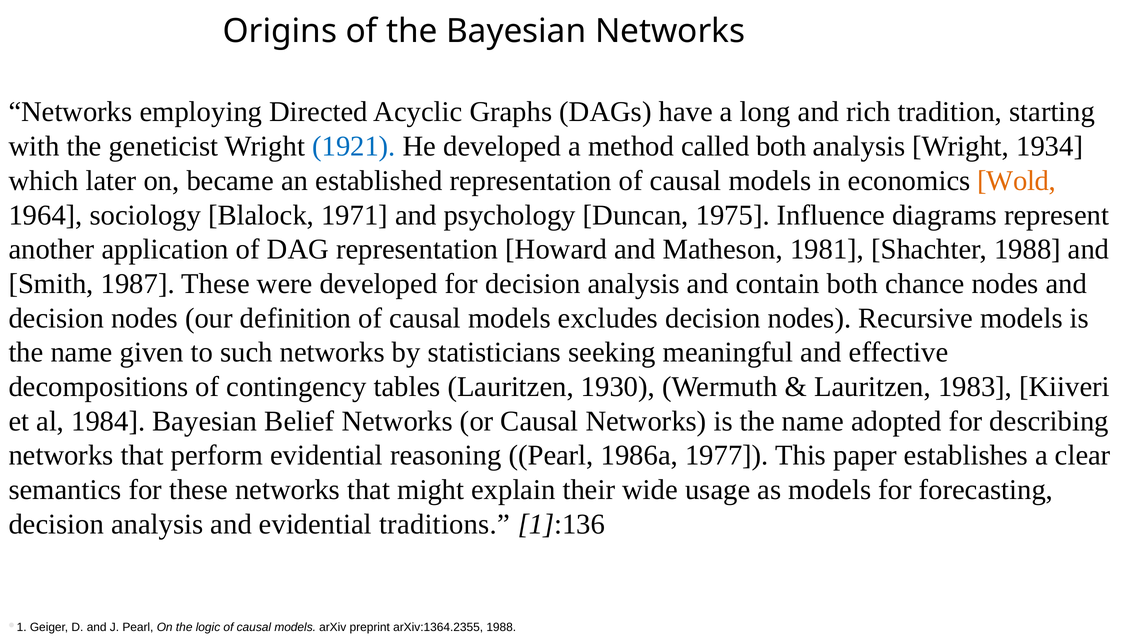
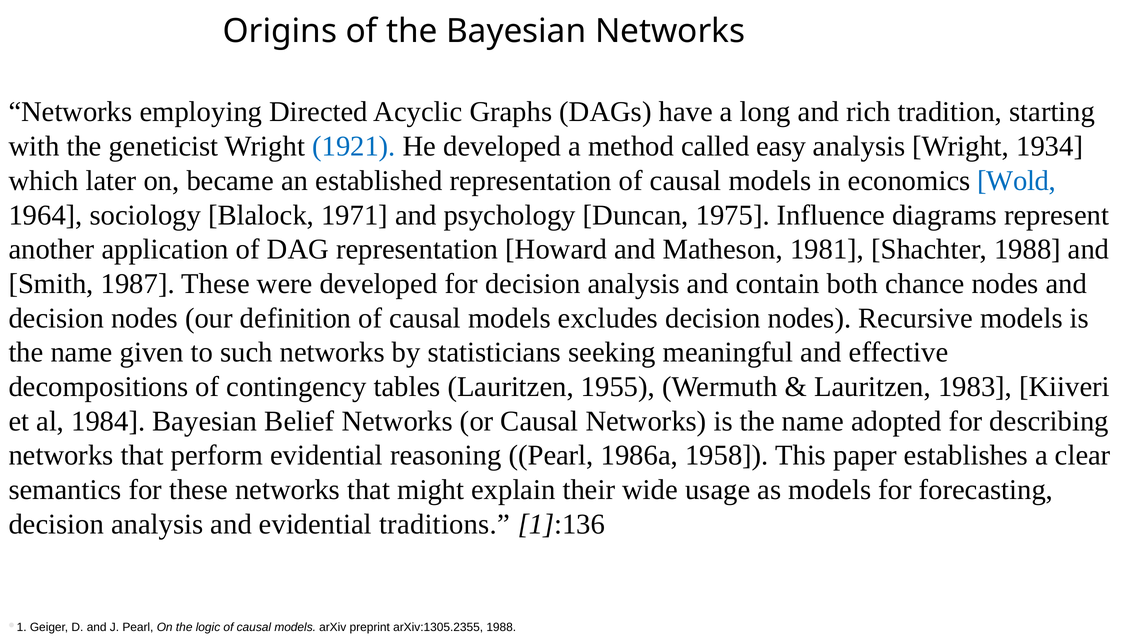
called both: both -> easy (781, 147)
Wold colour: orange -> blue (1017, 181)
1930: 1930 -> 1955 (618, 387)
1977: 1977 -> 1958 (727, 456)
arXiv:1364.2355: arXiv:1364.2355 -> arXiv:1305.2355 (438, 628)
